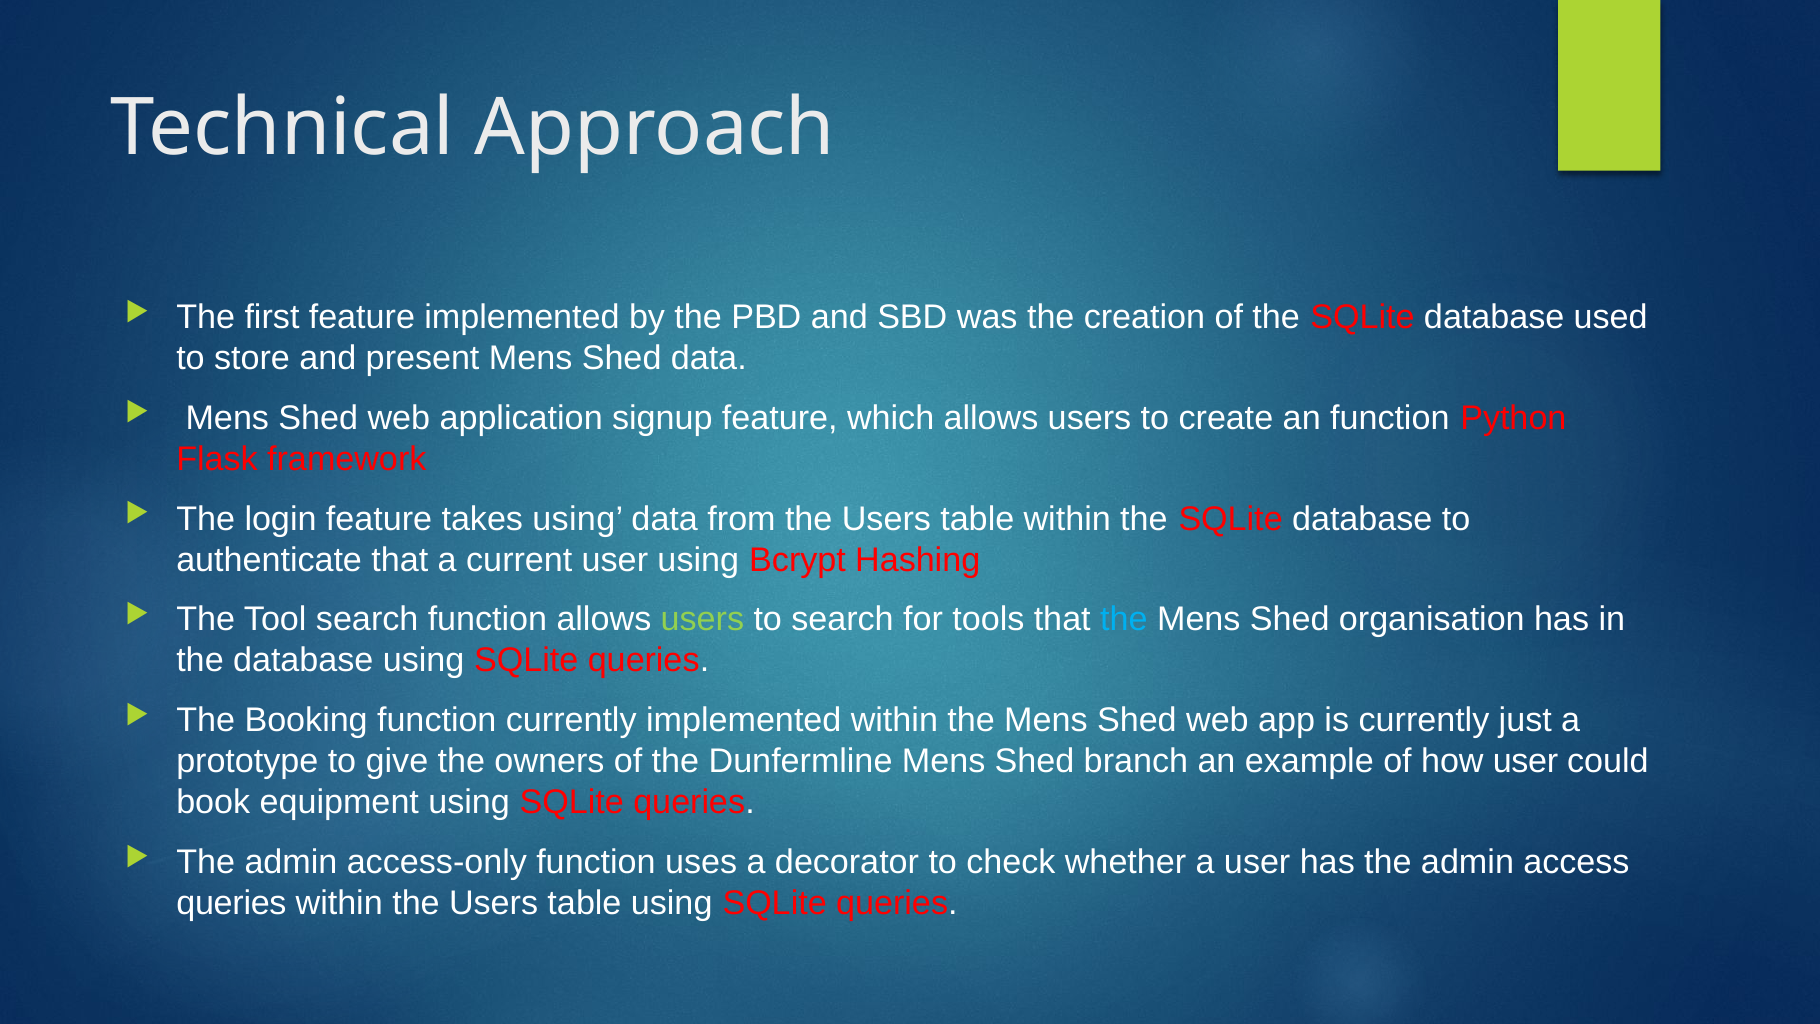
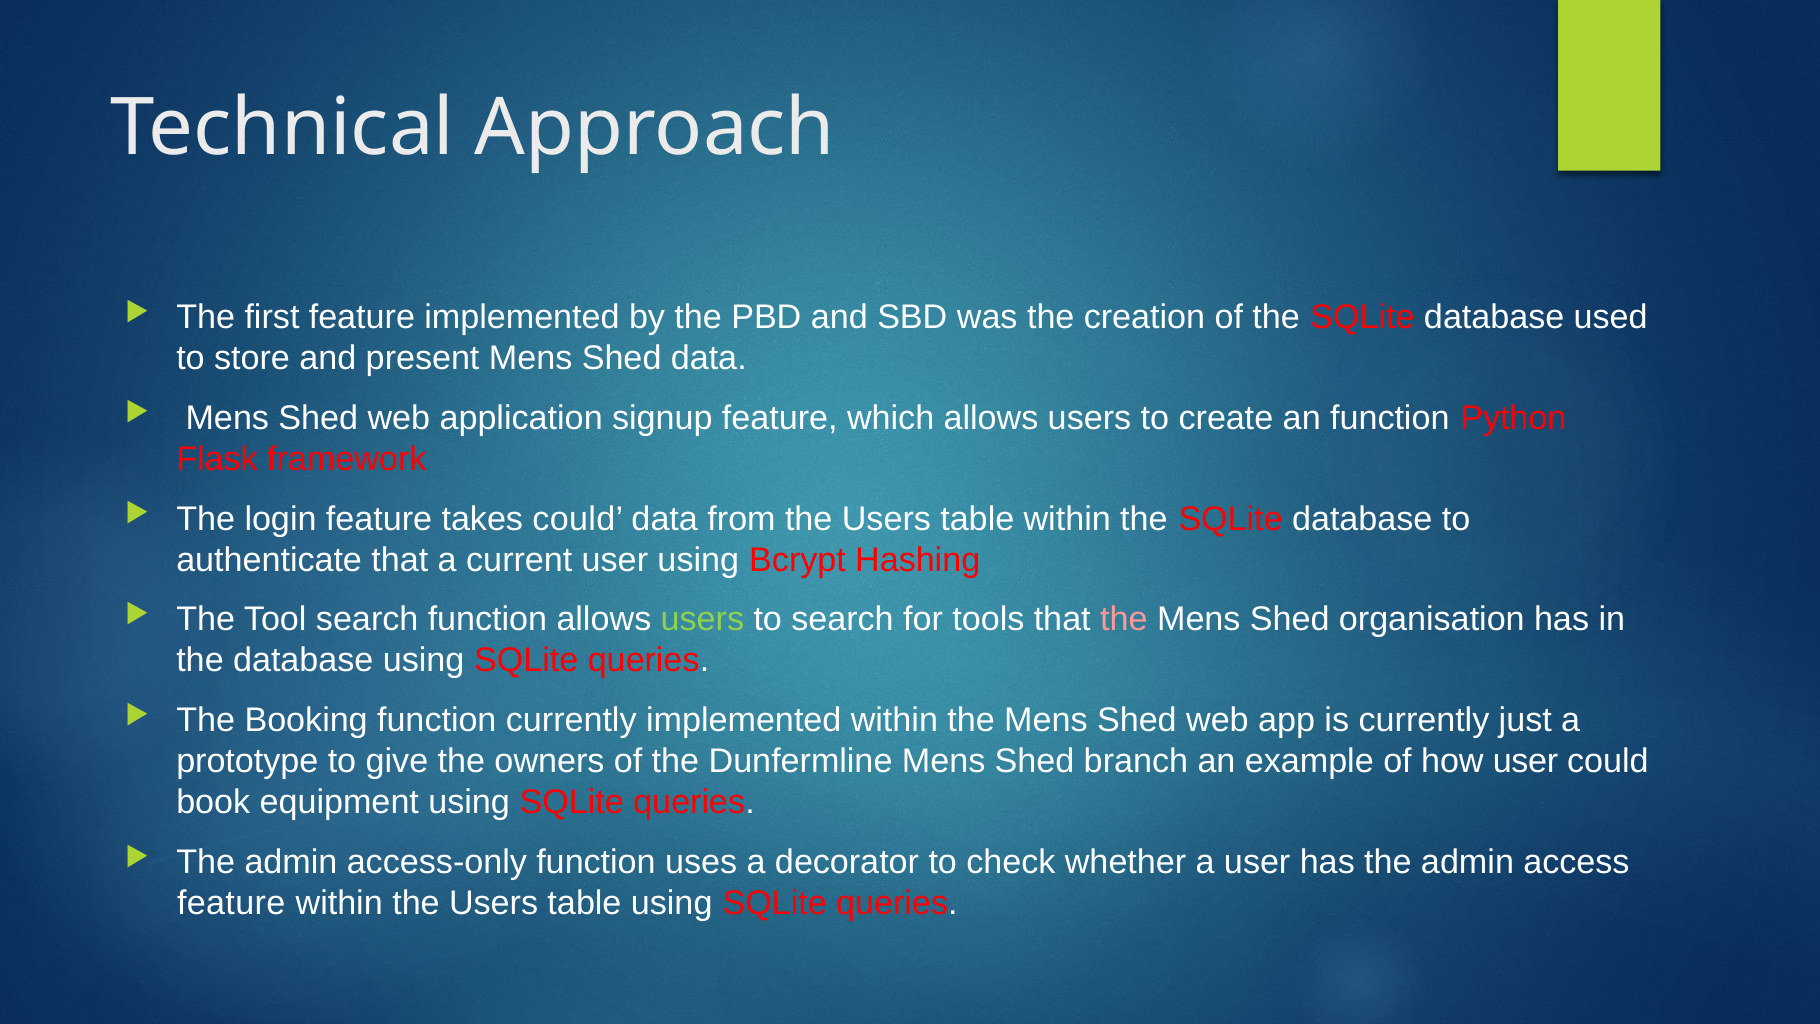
takes using: using -> could (578, 519)
the colour: light blue -> pink (1124, 620)
queries: queries -> feature (231, 903)
